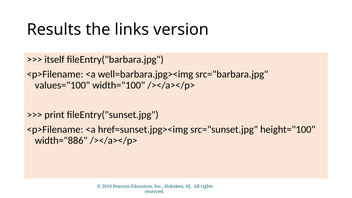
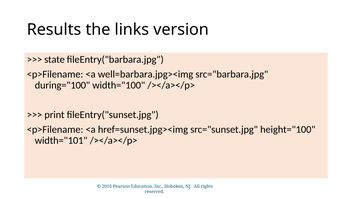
itself: itself -> state (55, 59)
values="100: values="100 -> during="100 (62, 85)
width="886: width="886 -> width="101 (61, 141)
